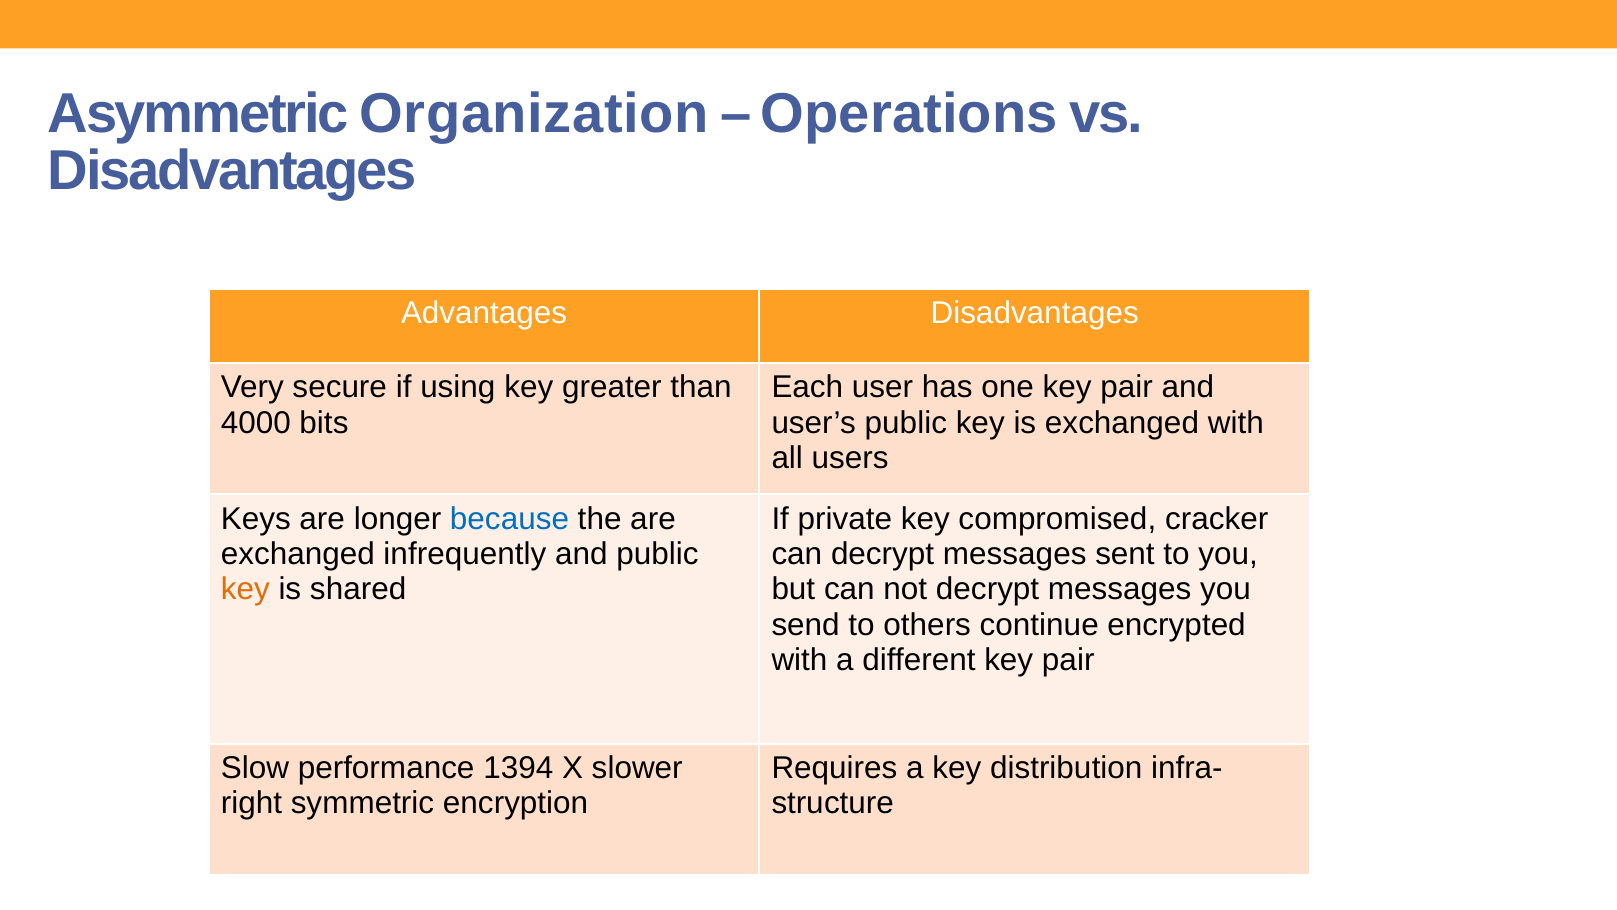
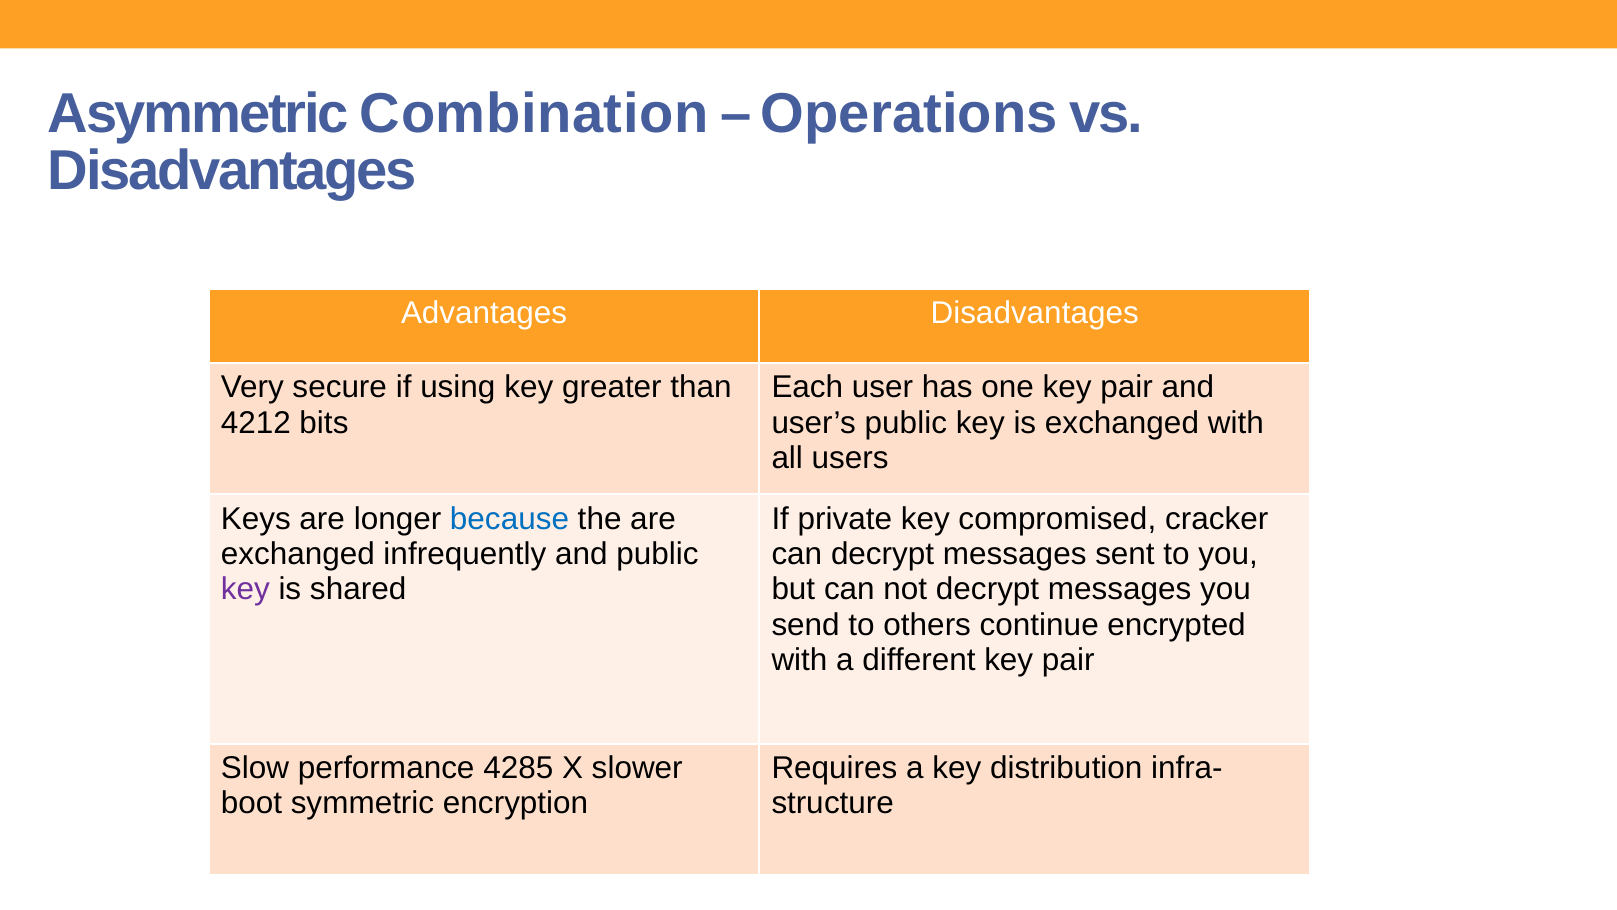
Organization: Organization -> Combination (534, 114)
4000: 4000 -> 4212 (256, 423)
key colour: orange -> purple (245, 589)
1394: 1394 -> 4285 (518, 768)
right: right -> boot (251, 803)
